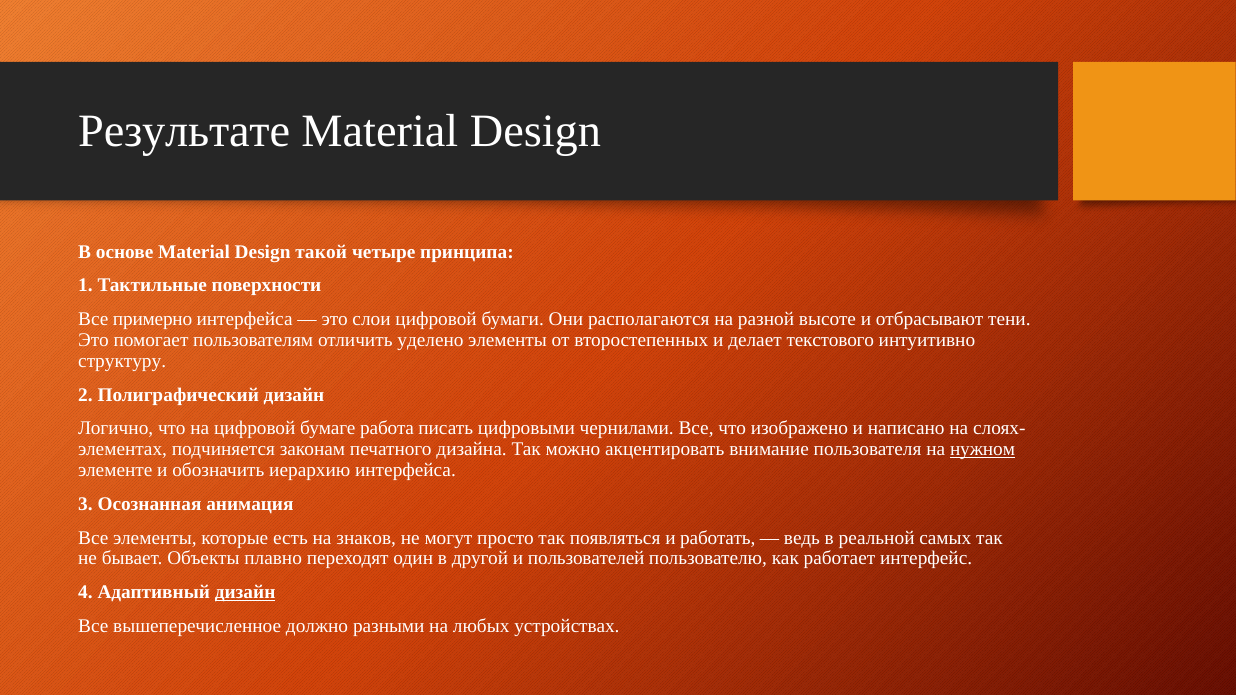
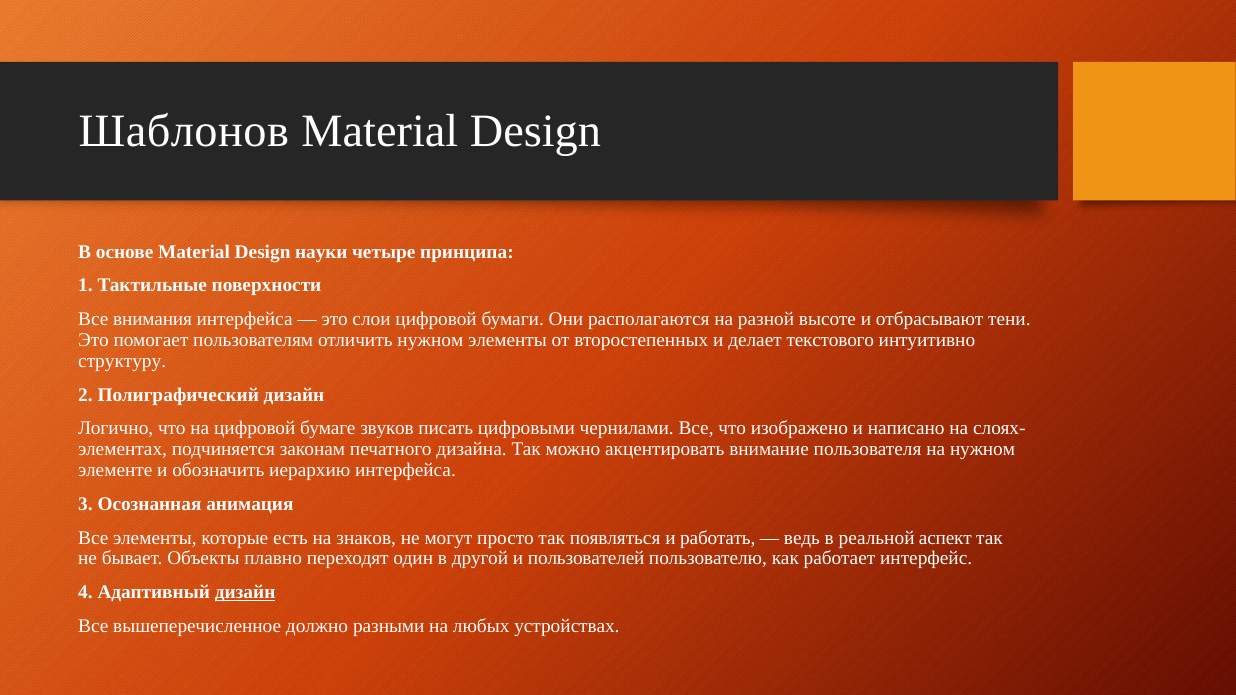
Результате: Результате -> Шаблонов (184, 131)
такой: такой -> науки (321, 252)
примерно: примерно -> внимания (153, 319)
отличить уделено: уделено -> нужном (430, 340)
работа: работа -> звуков (387, 429)
нужном underline: present -> none (982, 449)
самых: самых -> аспект (945, 538)
